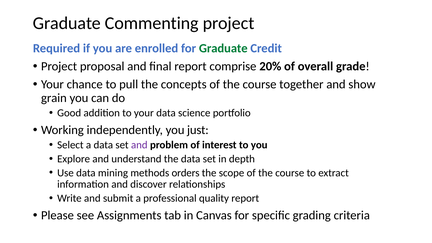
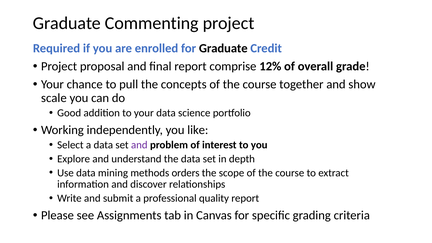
Graduate colour: green -> black (223, 48)
20%: 20% -> 12% (270, 66)
grain: grain -> scale (54, 98)
just: just -> like (198, 130)
